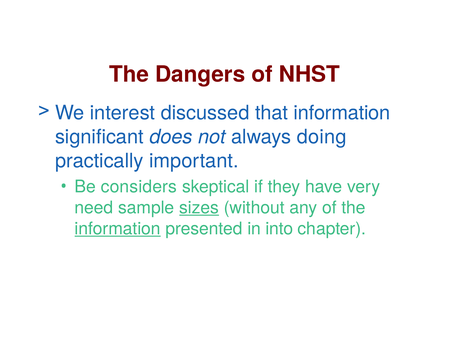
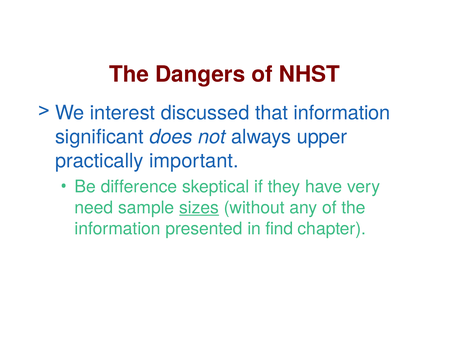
doing: doing -> upper (322, 137)
considers: considers -> difference (139, 187)
information underline: present -> none (118, 229)
into: into -> find (279, 229)
